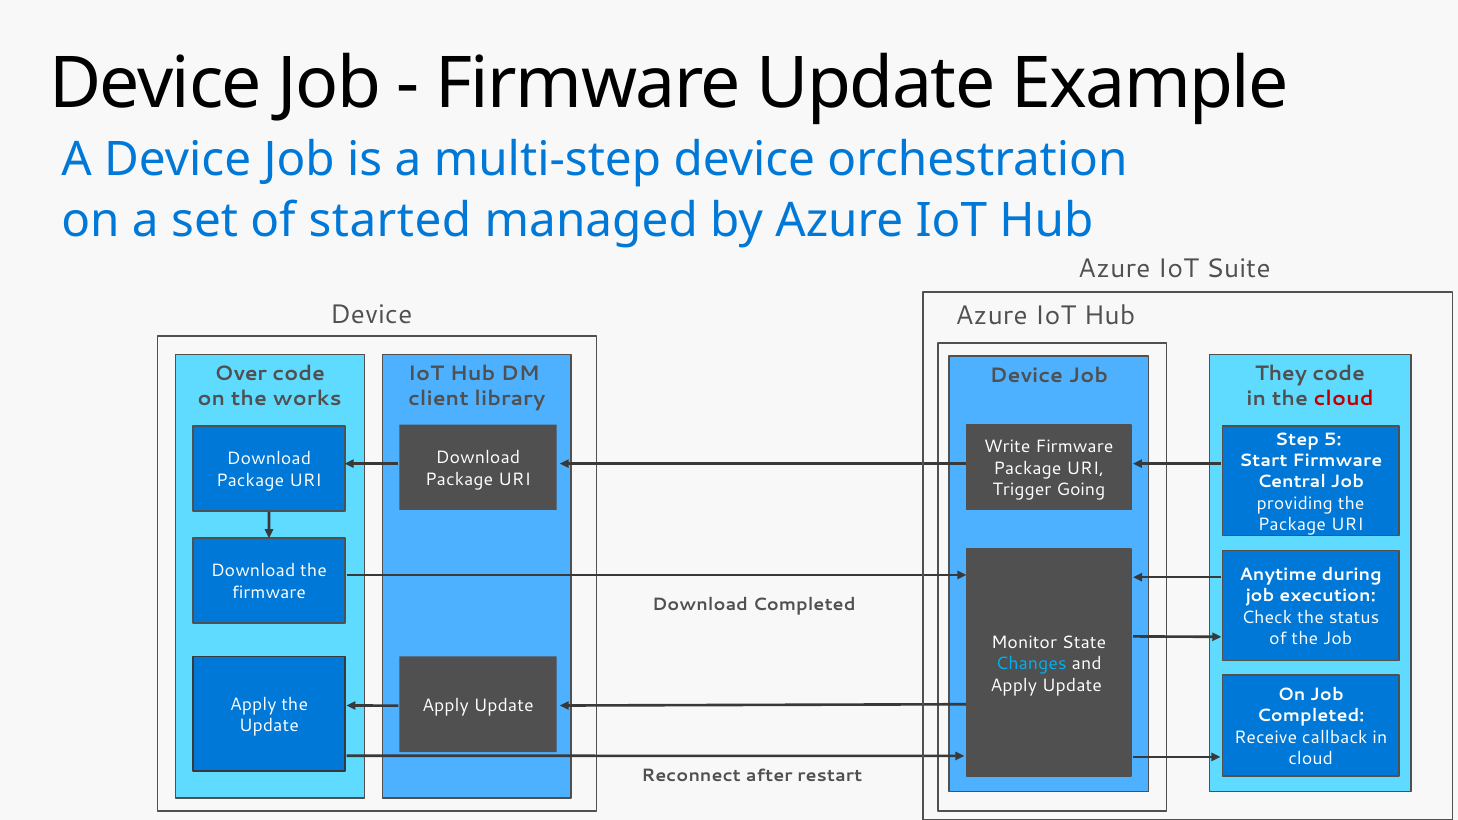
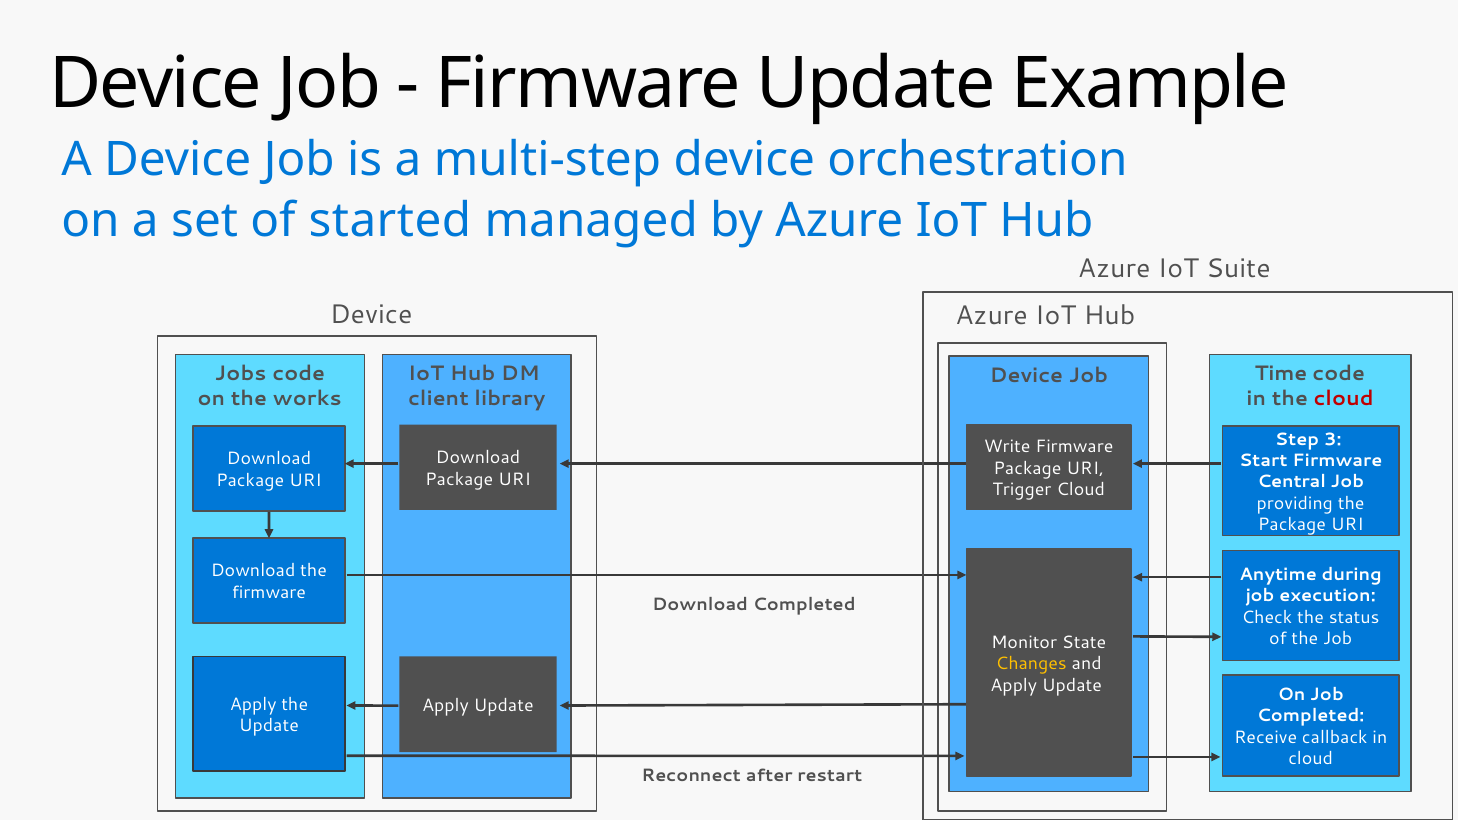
Over: Over -> Jobs (241, 374)
They: They -> Time (1281, 374)
5: 5 -> 3 (1333, 439)
Trigger Going: Going -> Cloud (1081, 490)
Changes colour: light blue -> yellow (1031, 664)
